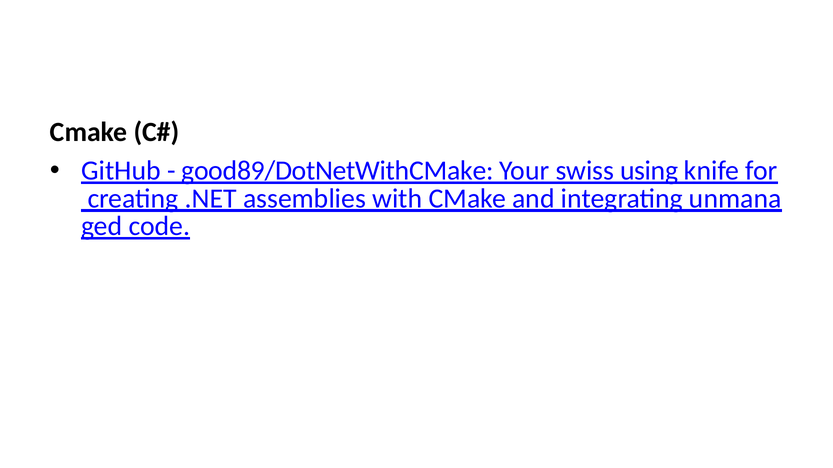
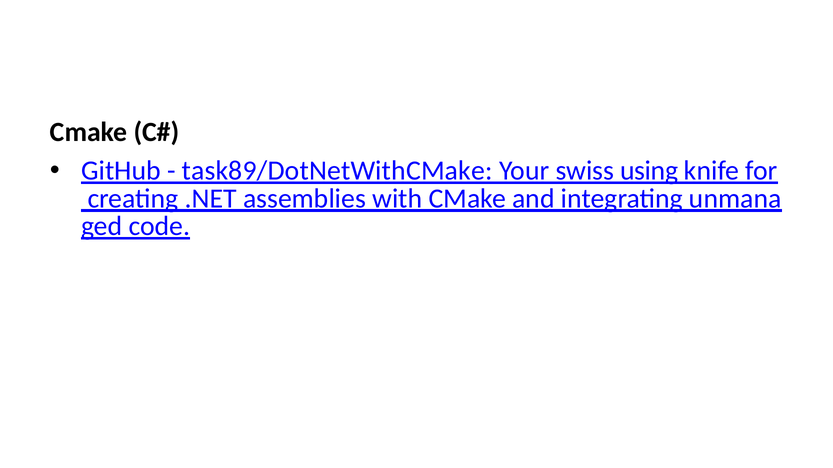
good89/DotNetWithCMake: good89/DotNetWithCMake -> task89/DotNetWithCMake (337, 171)
